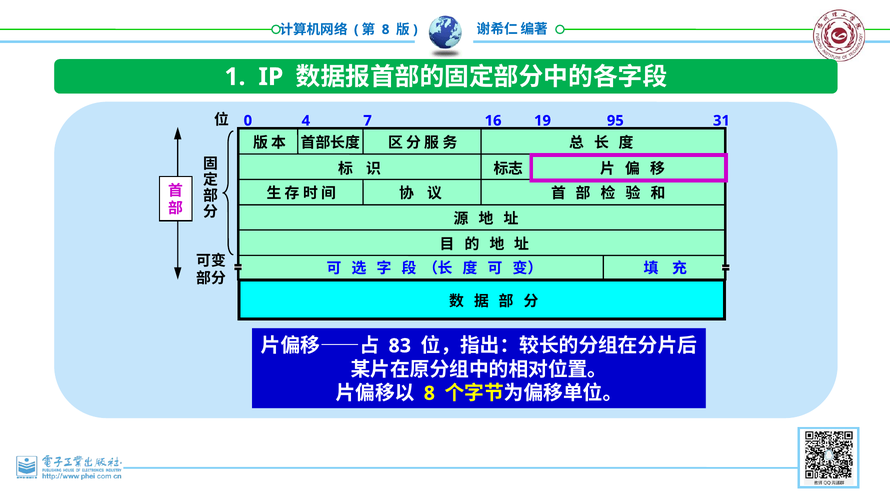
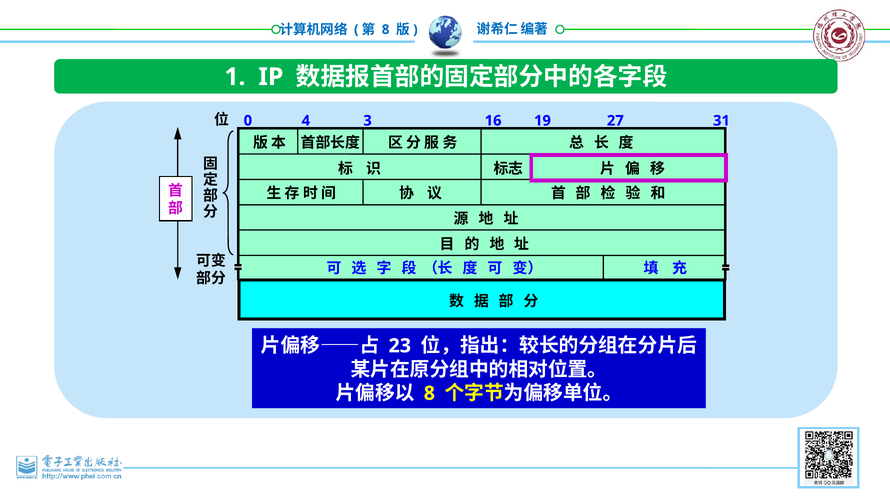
7: 7 -> 3 (368, 121)
95: 95 -> 27 (615, 121)
83: 83 -> 23 (400, 346)
